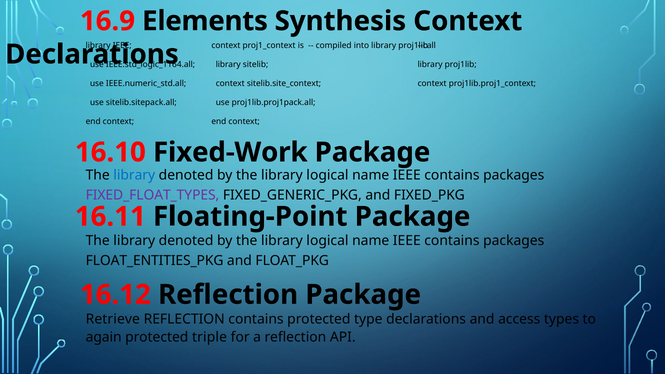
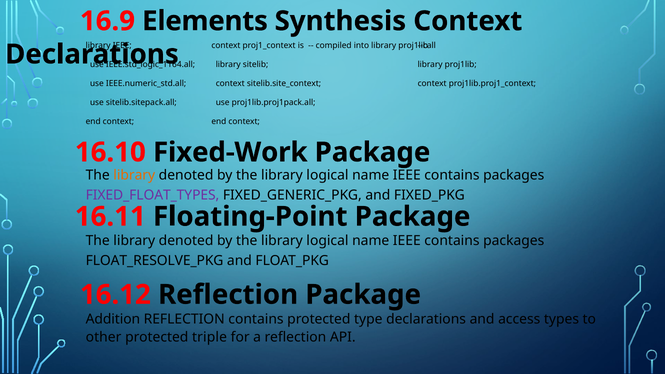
library colour: blue -> orange (134, 175)
FLOAT_ENTITIES_PKG: FLOAT_ENTITIES_PKG -> FLOAT_RESOLVE_PKG (155, 261)
Retrieve: Retrieve -> Addition (113, 319)
again: again -> other (104, 337)
